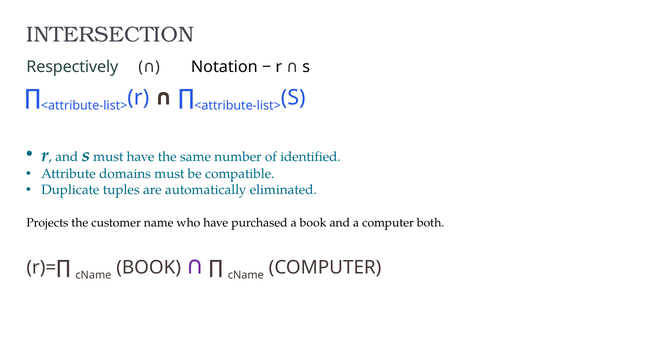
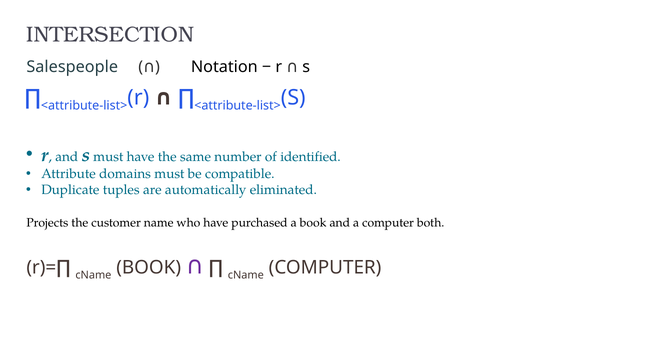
Respectively: Respectively -> Salespeople (72, 67)
